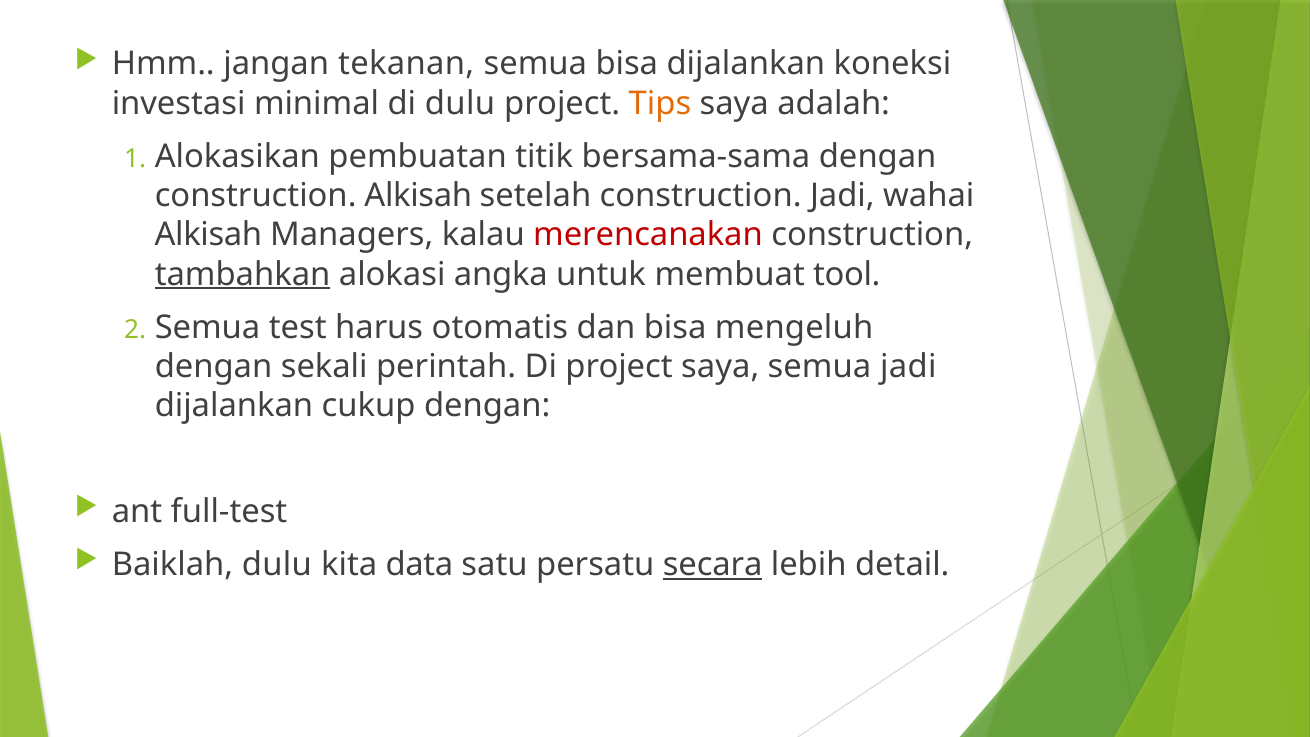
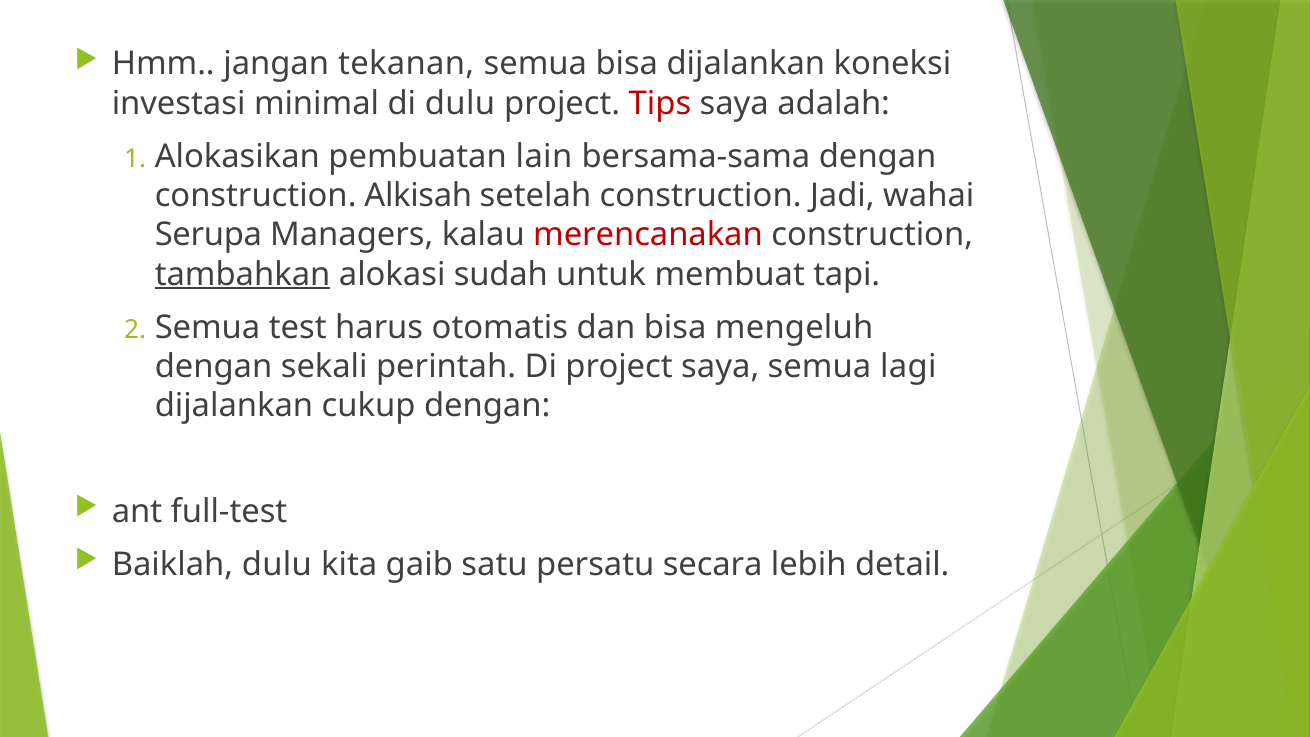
Tips colour: orange -> red (660, 103)
titik: titik -> lain (544, 156)
Alkisah: Alkisah -> Serupa (208, 235)
angka: angka -> sudah (501, 274)
tool: tool -> tapi (847, 274)
semua jadi: jadi -> lagi (908, 366)
data: data -> gaib (419, 565)
secara underline: present -> none (713, 565)
